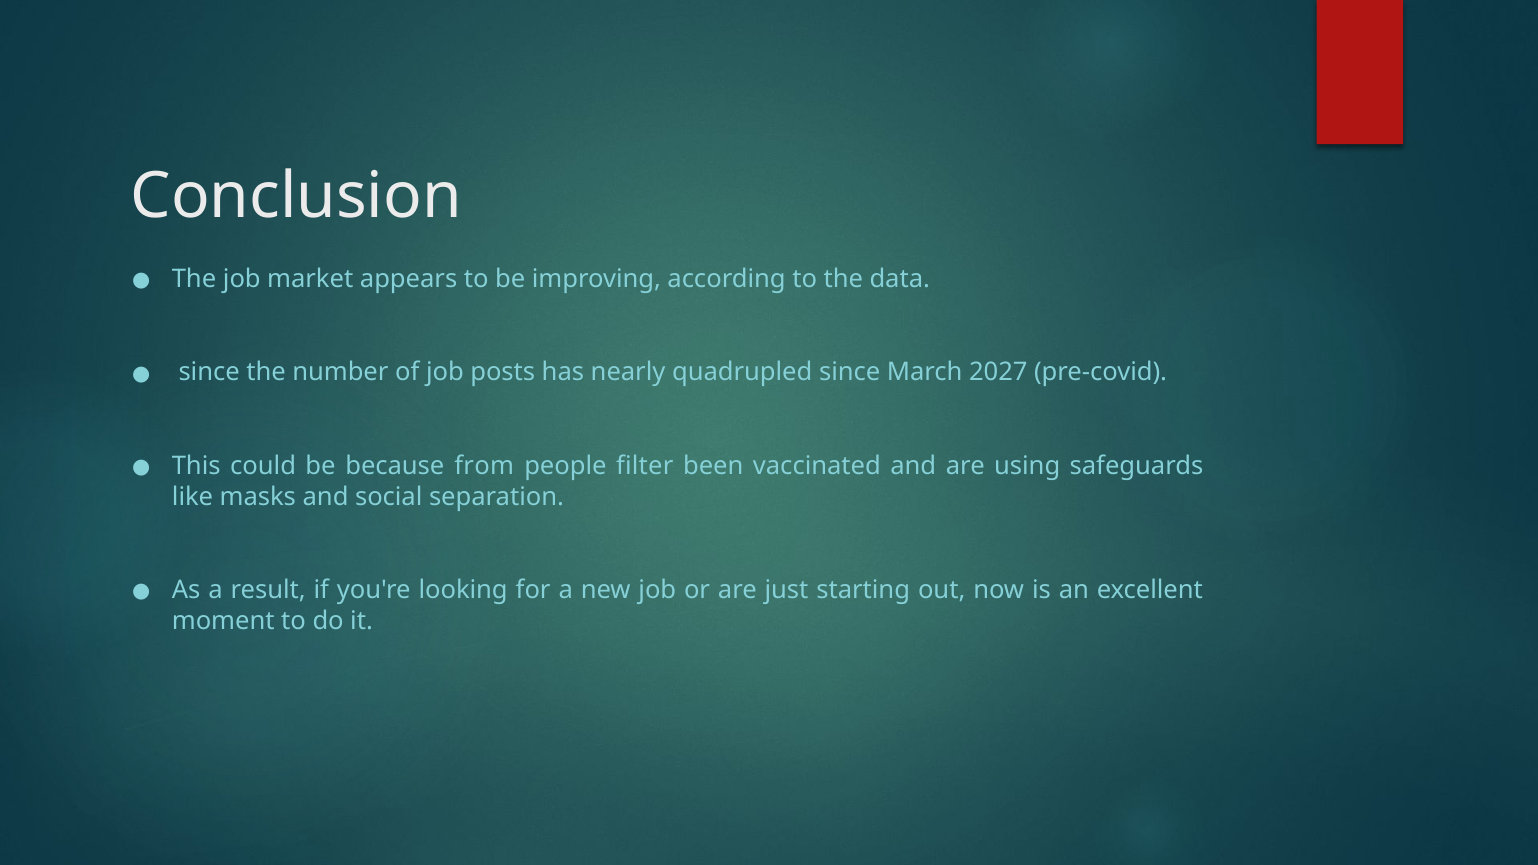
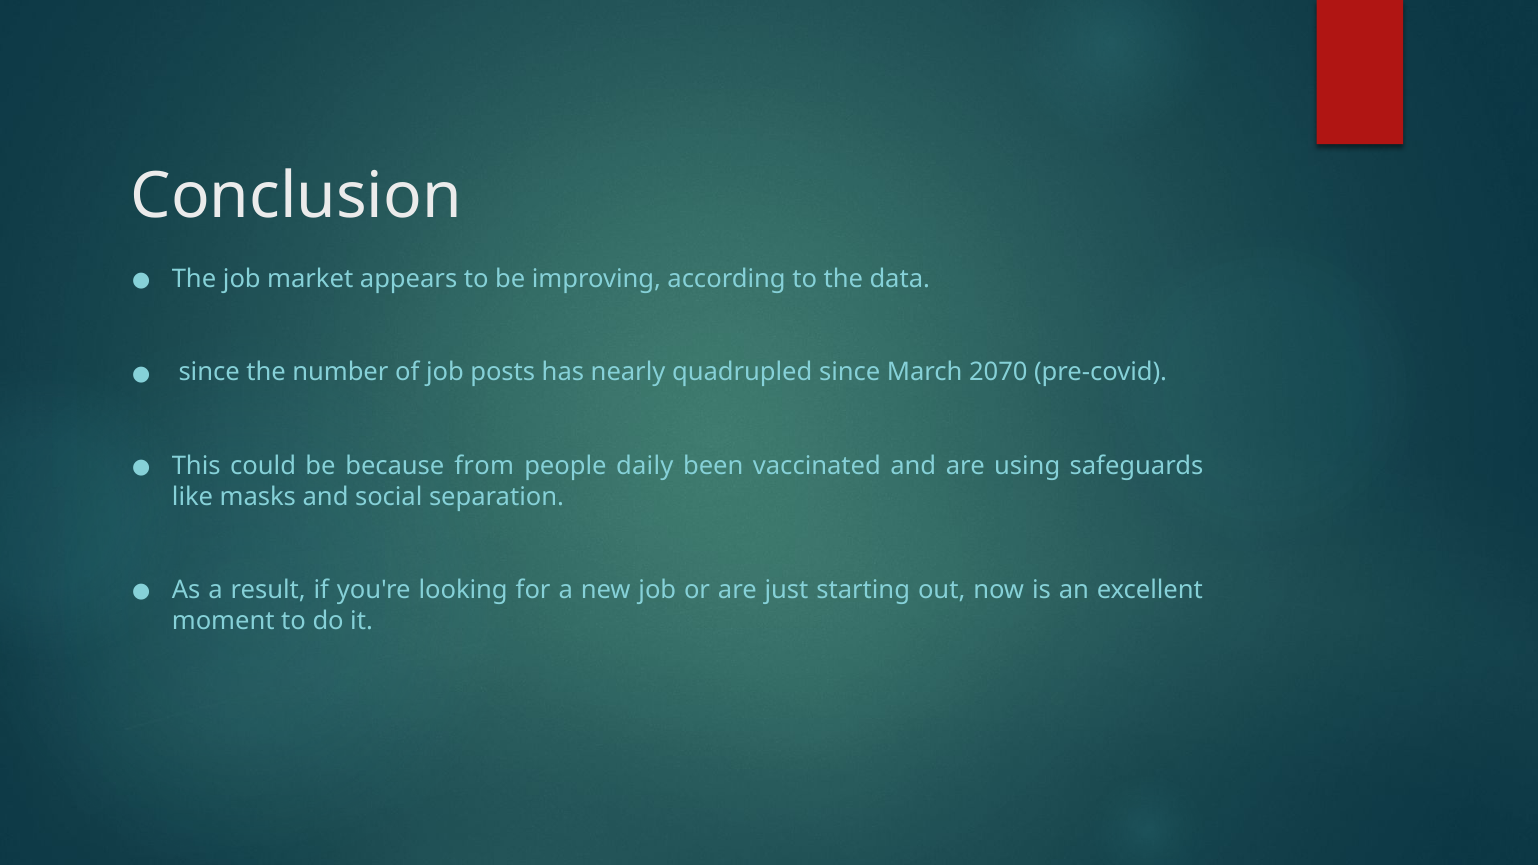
2027: 2027 -> 2070 (998, 372)
filter: filter -> daily (645, 466)
